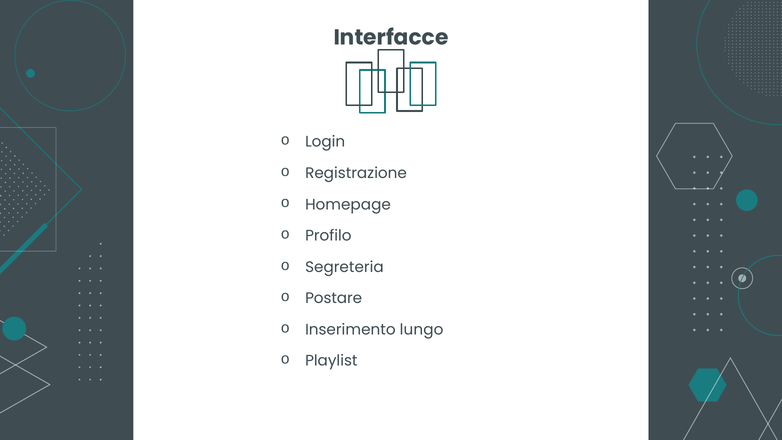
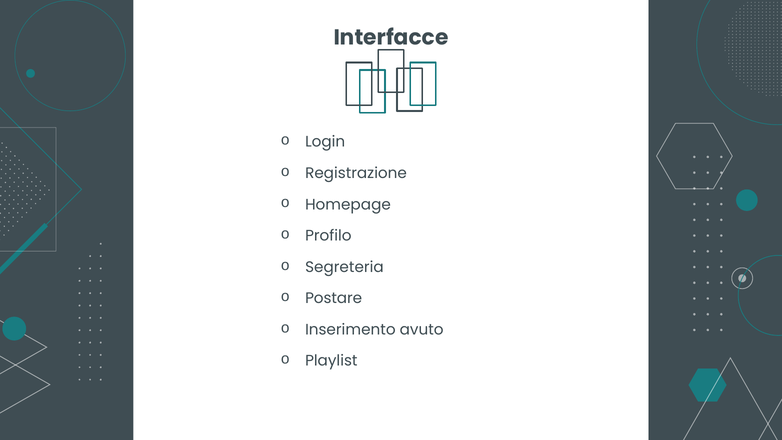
lungo: lungo -> avuto (422, 330)
